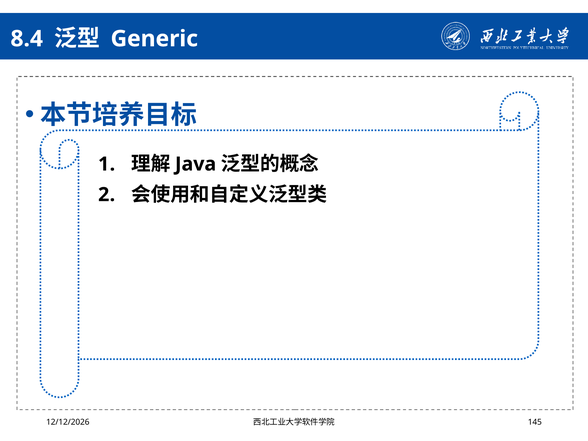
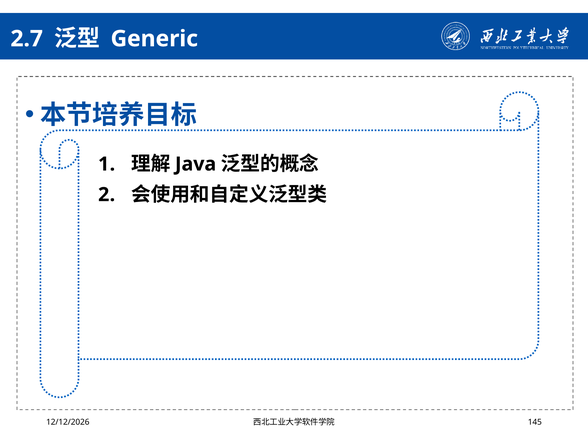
8.4: 8.4 -> 2.7 (27, 39)
